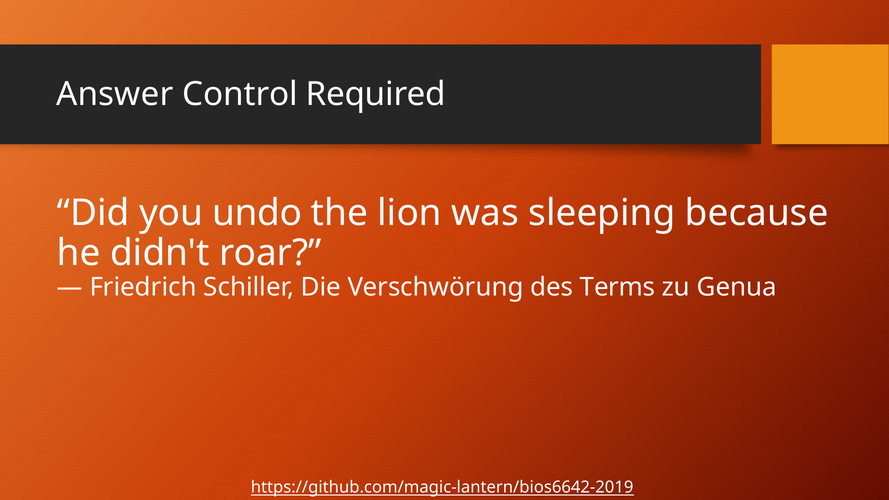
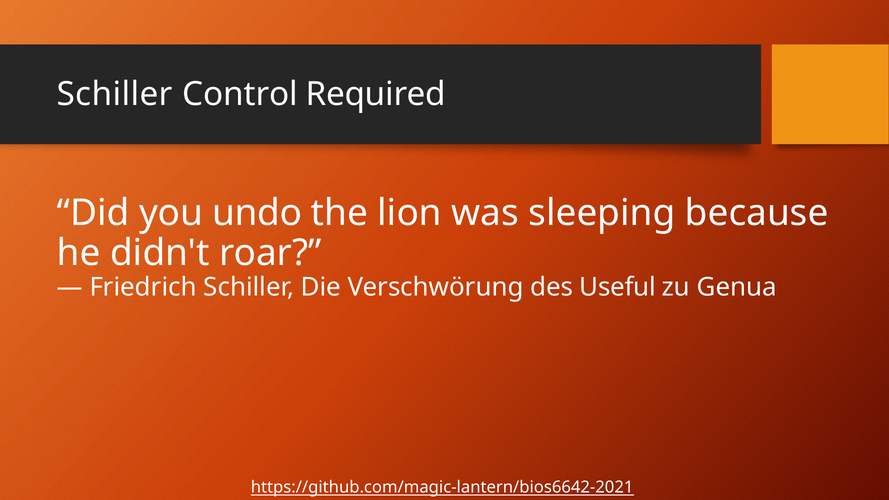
Answer: Answer -> Schiller (115, 94)
Terms: Terms -> Useful (618, 287)
https://github.com/magic-lantern/bios6642-2019: https://github.com/magic-lantern/bios6642-2019 -> https://github.com/magic-lantern/bios6642-2021 (442, 488)
